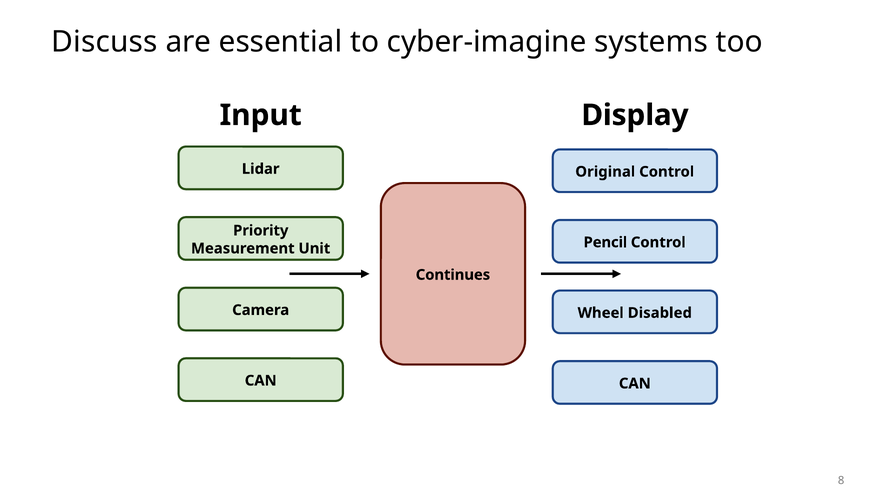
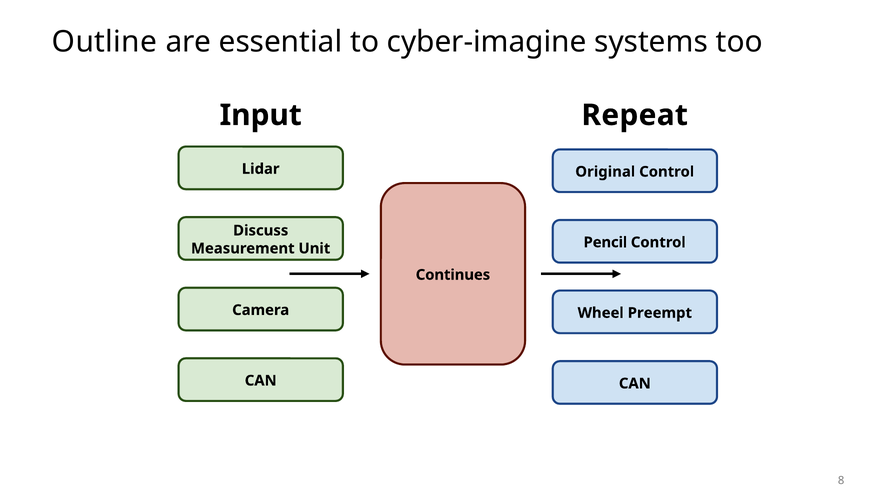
Discuss: Discuss -> Outline (104, 42)
Display: Display -> Repeat (635, 115)
Priority: Priority -> Discuss (261, 231)
Disabled: Disabled -> Preempt (660, 313)
